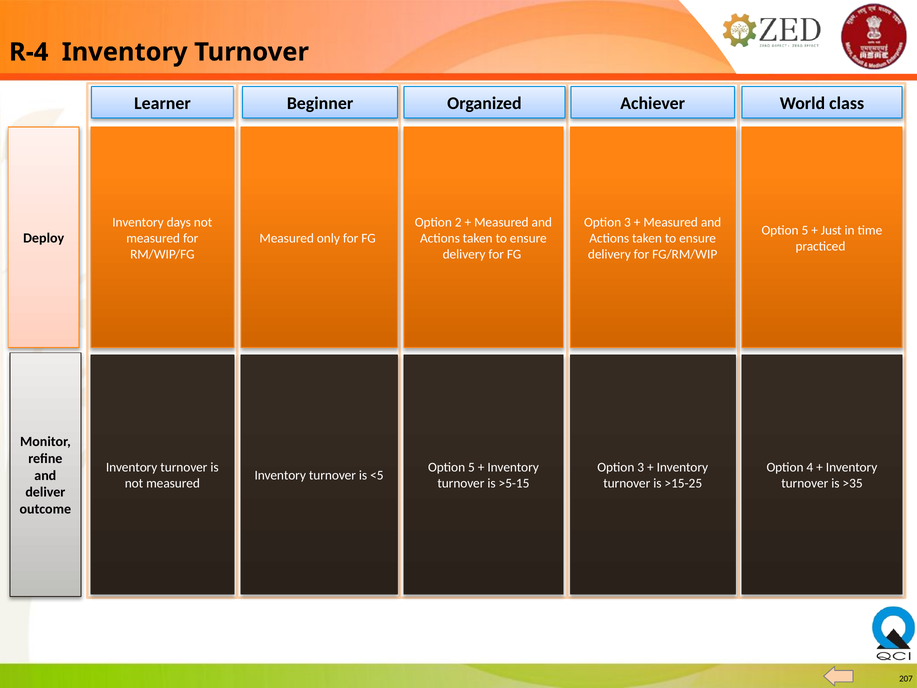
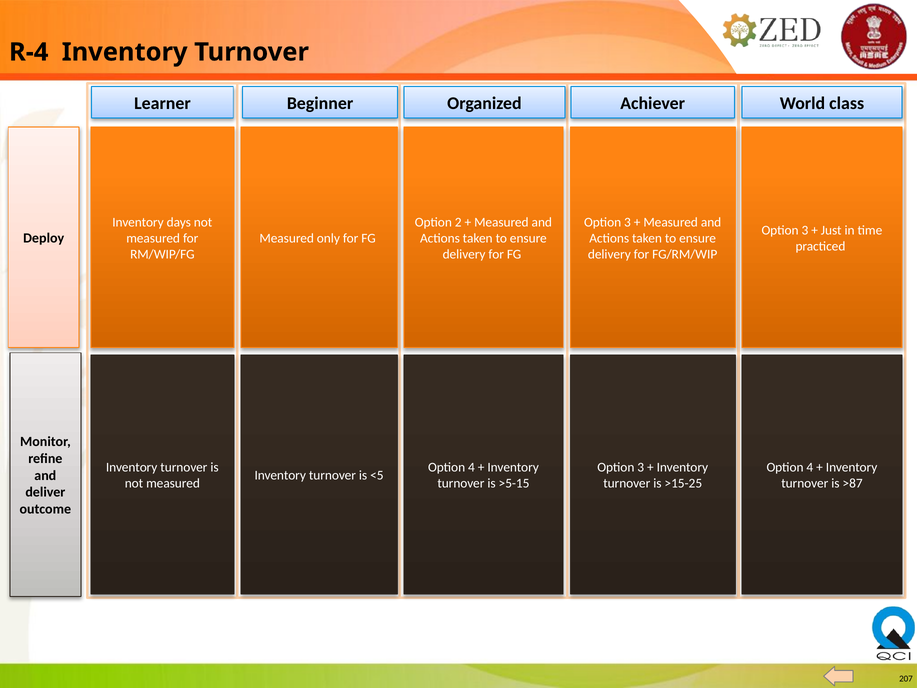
5: 5 -> 3 (805, 230)
5: 5 -> 4 (471, 467)
>35: >35 -> >87 (853, 483)
